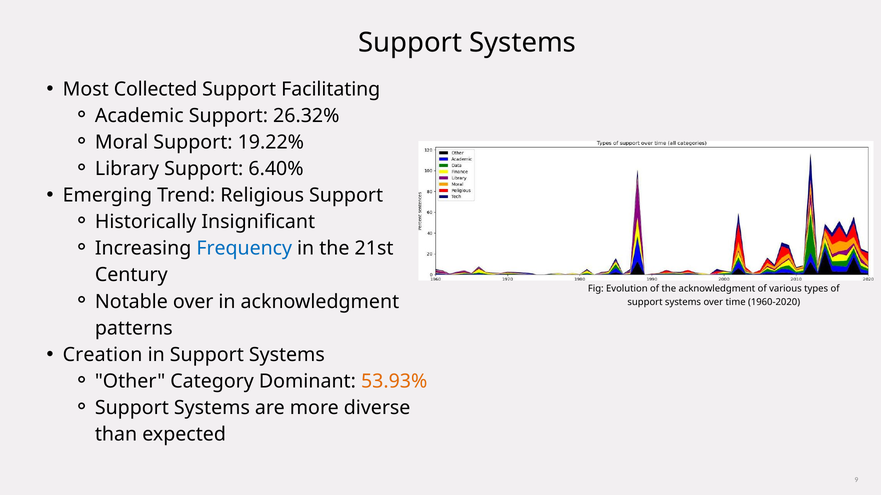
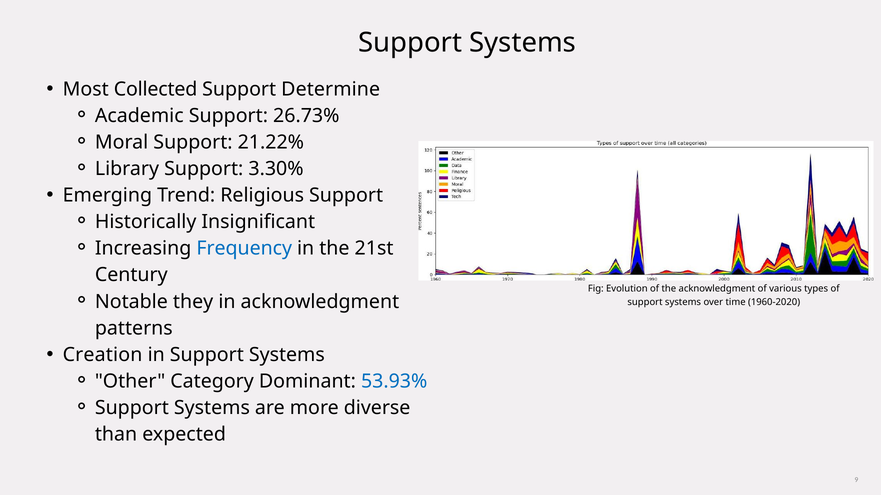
Facilitating: Facilitating -> Determine (331, 89)
26.32%: 26.32% -> 26.73% (306, 116)
19.22%: 19.22% -> 21.22% (271, 143)
6.40%: 6.40% -> 3.30% (276, 169)
Notable over: over -> they (193, 302)
53.93% colour: orange -> blue (394, 382)
